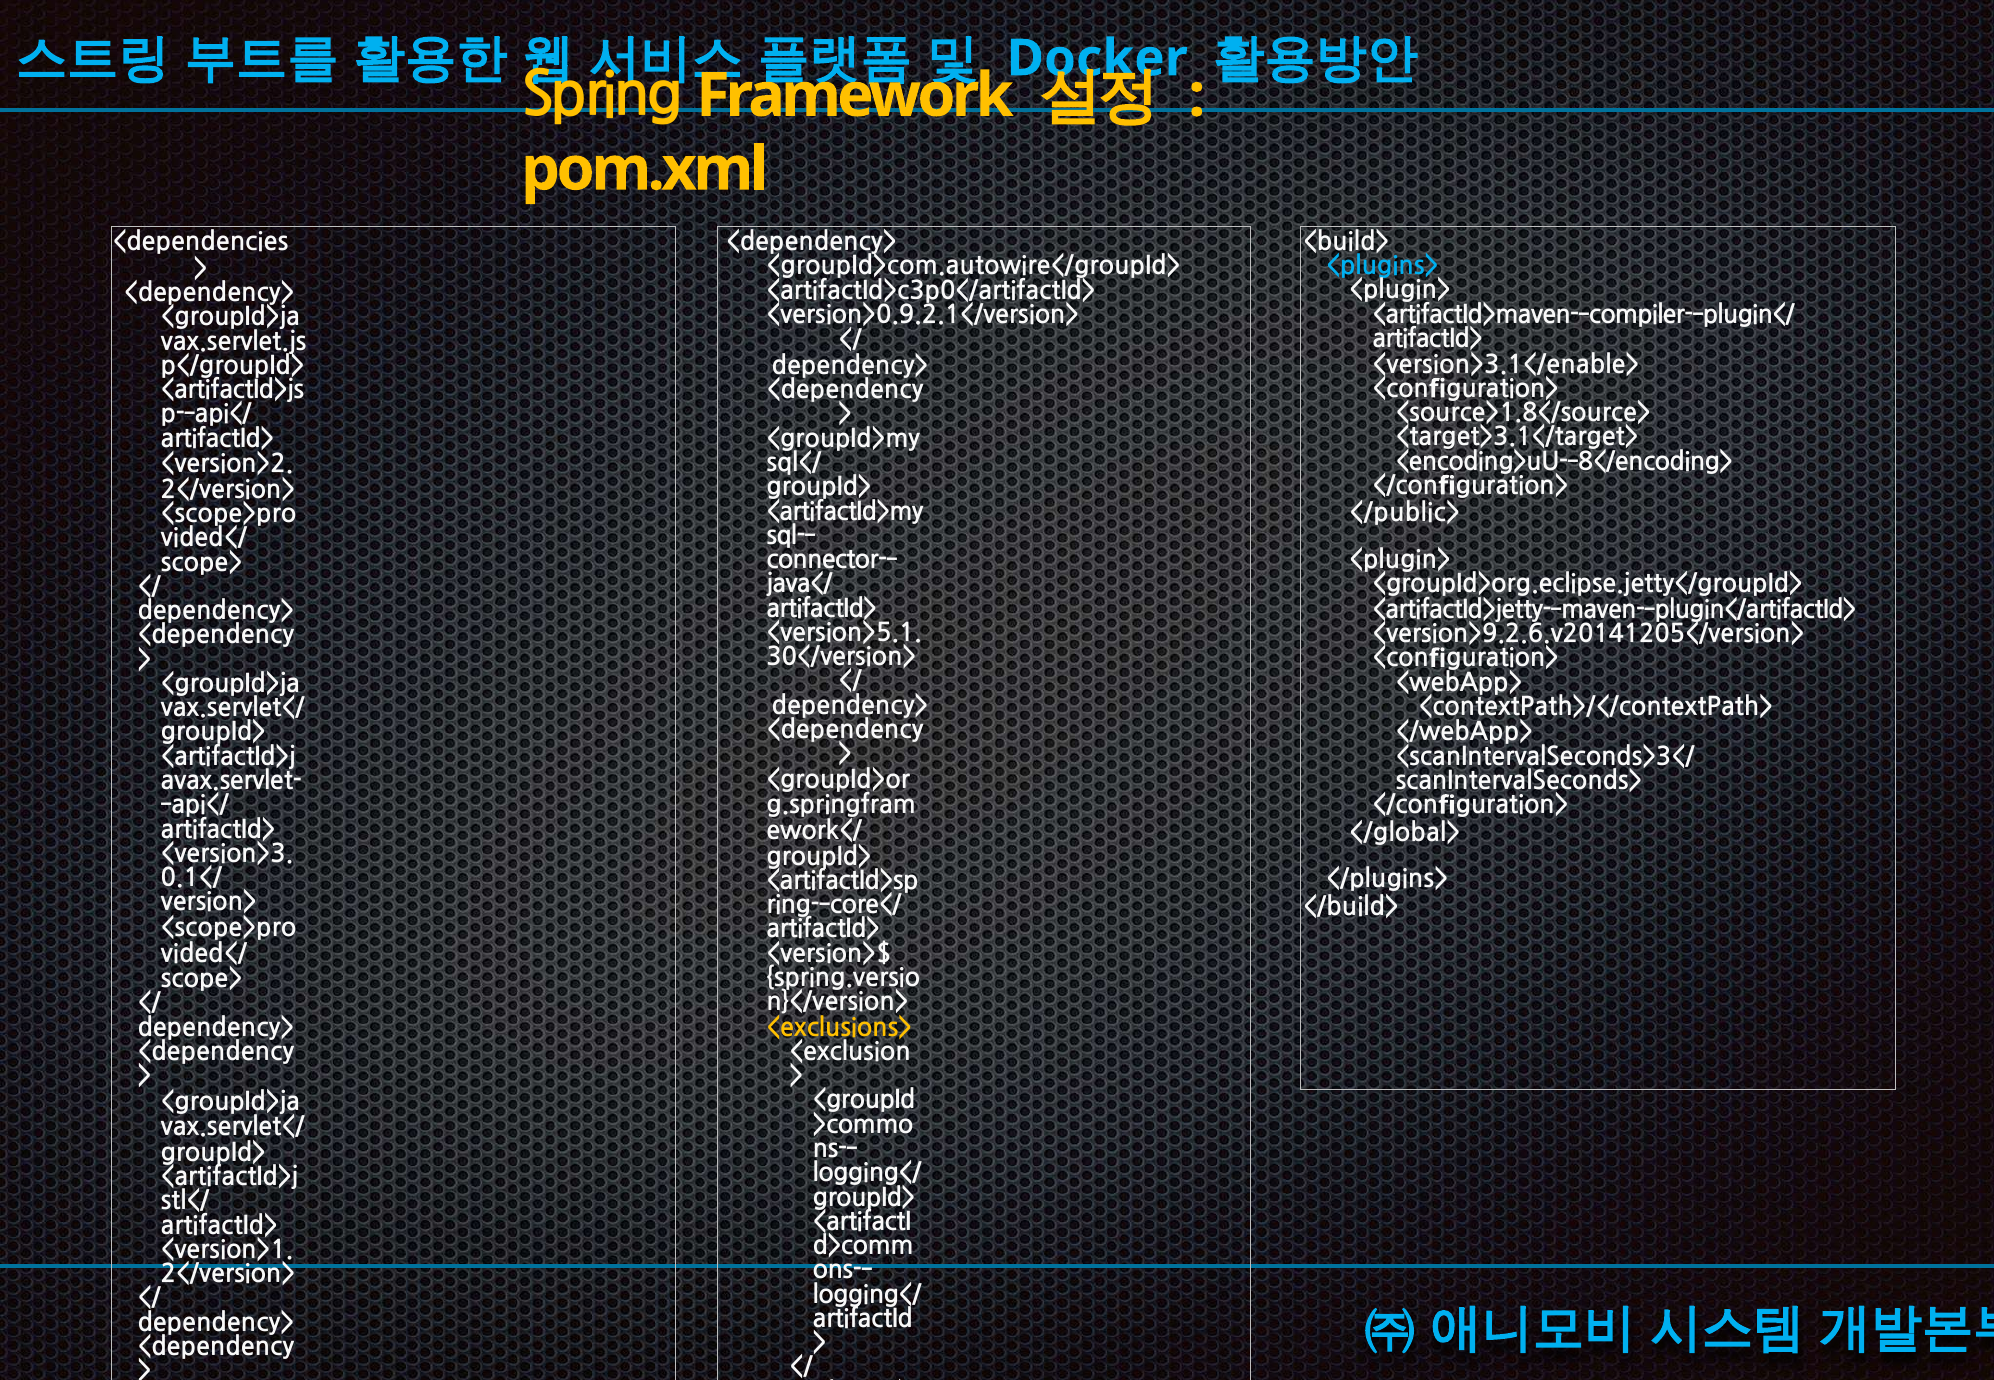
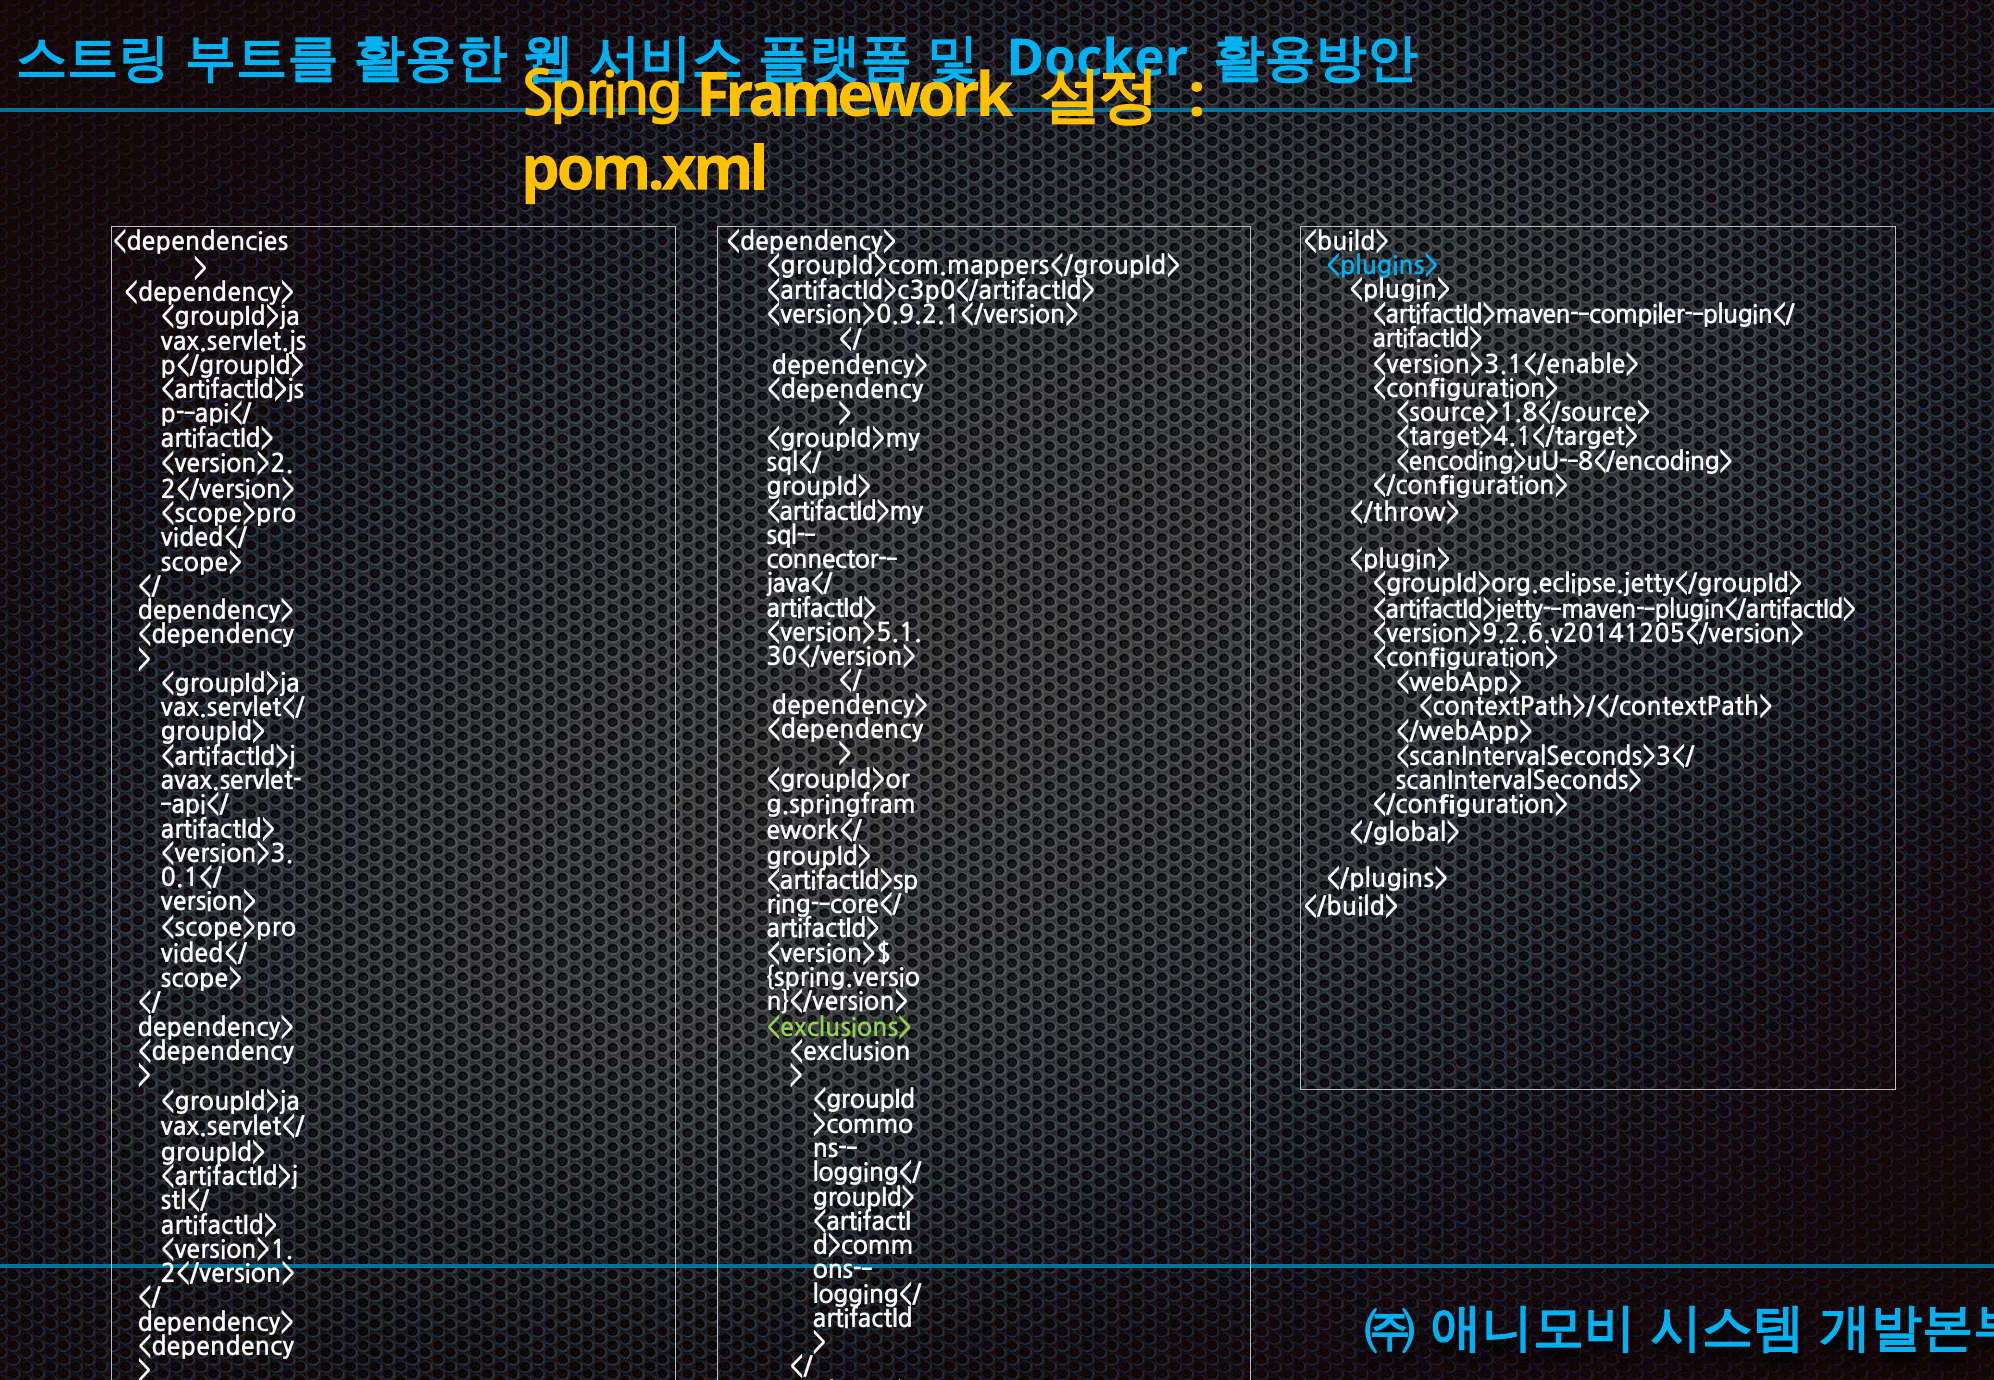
<groupId>com.autowire</groupId>: <groupId>com.autowire</groupId> -> <groupId>com.mappers</groupId> (973, 266)
<target>3.1</target>: <target>3.1</target> -> <target>4.1</target> (1517, 438)
</public>: </public> -> </throw> (1405, 513)
<exclusions> colour: yellow -> light green (839, 1028)
